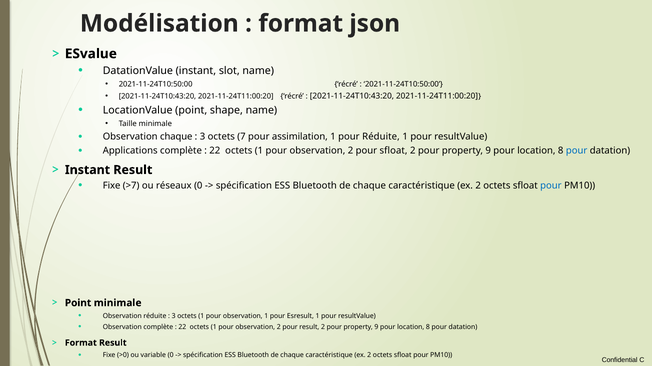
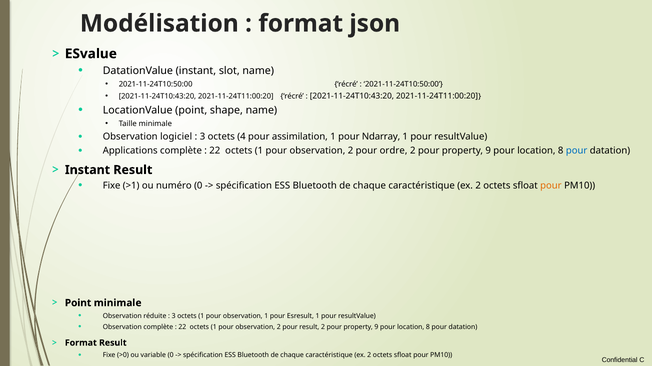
Observation chaque: chaque -> logiciel (176, 137)
7: 7 -> 4 (241, 137)
pour Réduite: Réduite -> Ndarray (381, 137)
pour sfloat: sfloat -> ordre (394, 151)
>7: >7 -> >1 (131, 186)
réseaux: réseaux -> numéro (174, 186)
pour colour: blue -> orange (551, 186)
